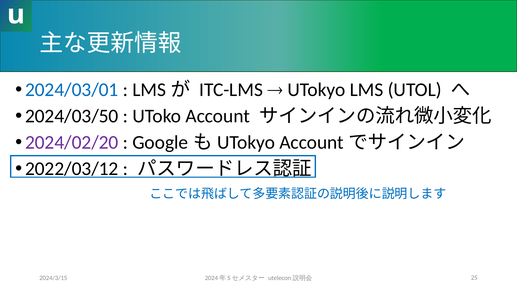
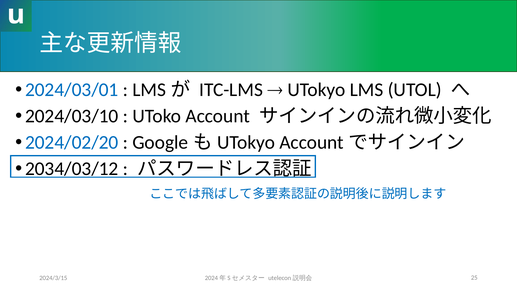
2024/03/50: 2024/03/50 -> 2024/03/10 (72, 116)
2024/02/20 colour: purple -> blue (72, 142)
2022/03/12: 2022/03/12 -> 2034/03/12 (72, 169)
